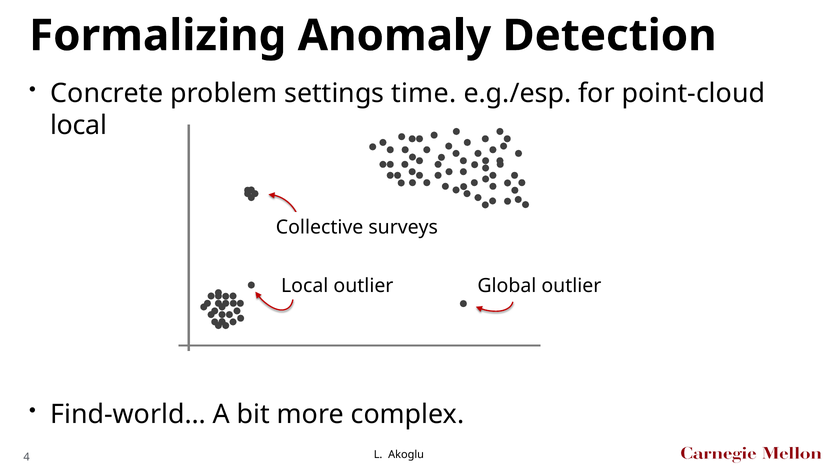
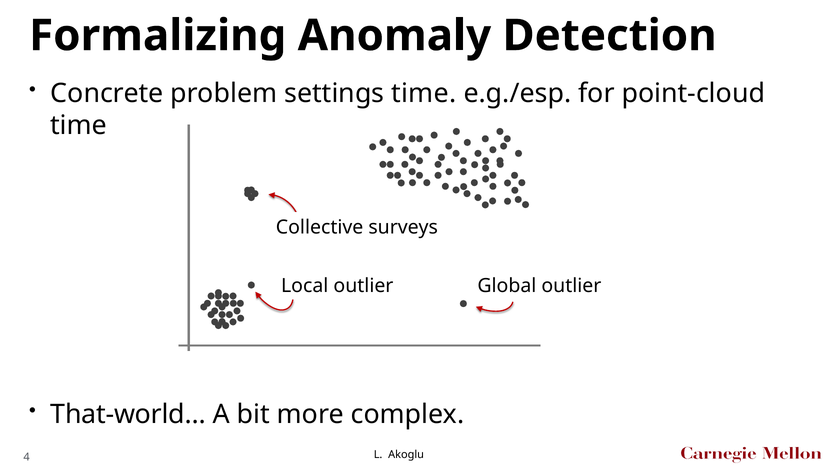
local: local -> time (79, 125)
Find-world…: Find-world… -> That-world… (128, 414)
